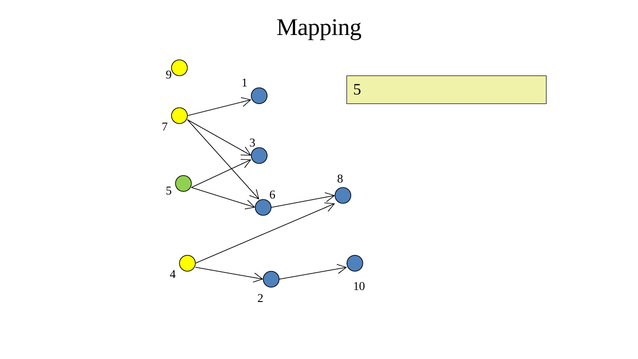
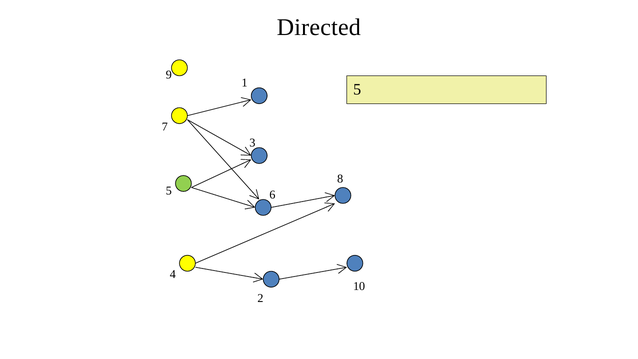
Mapping: Mapping -> Directed (319, 27)
